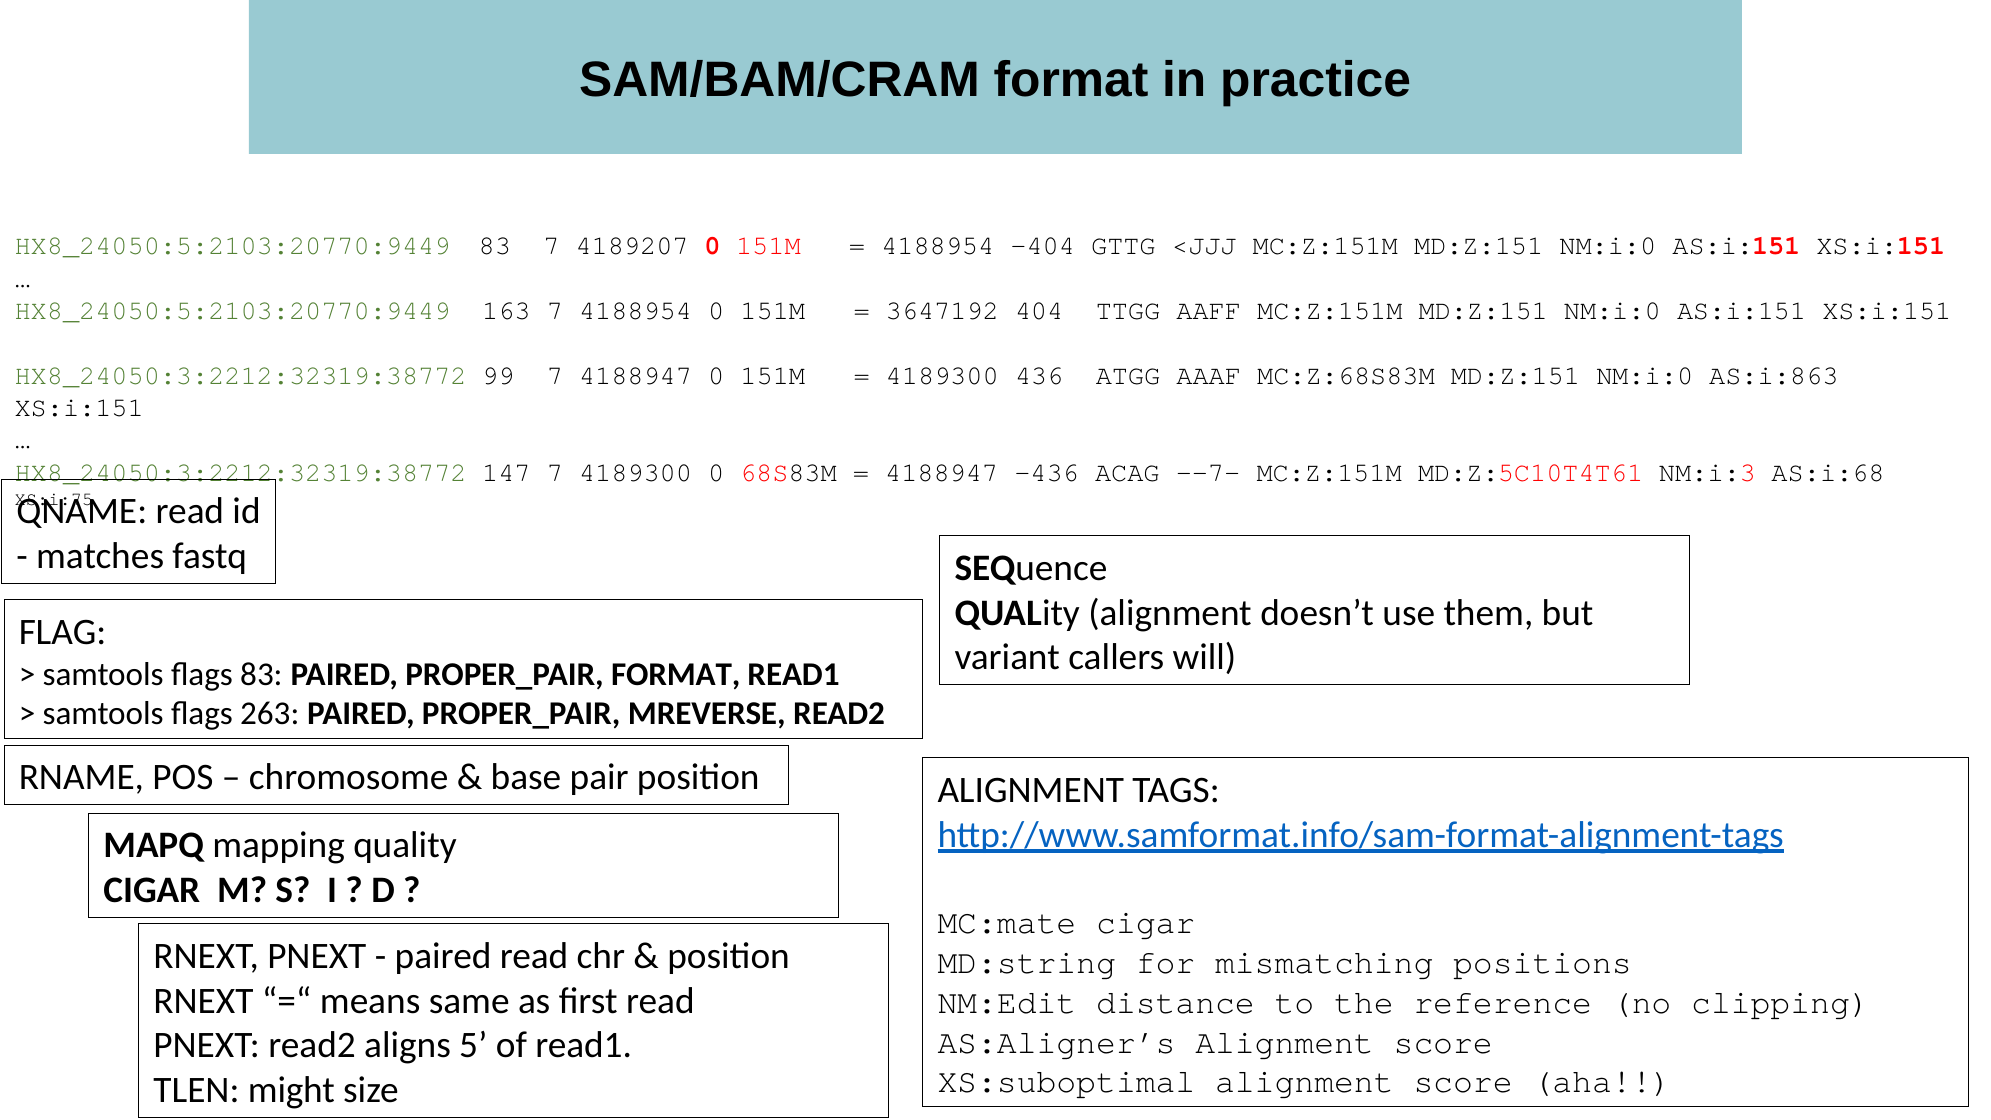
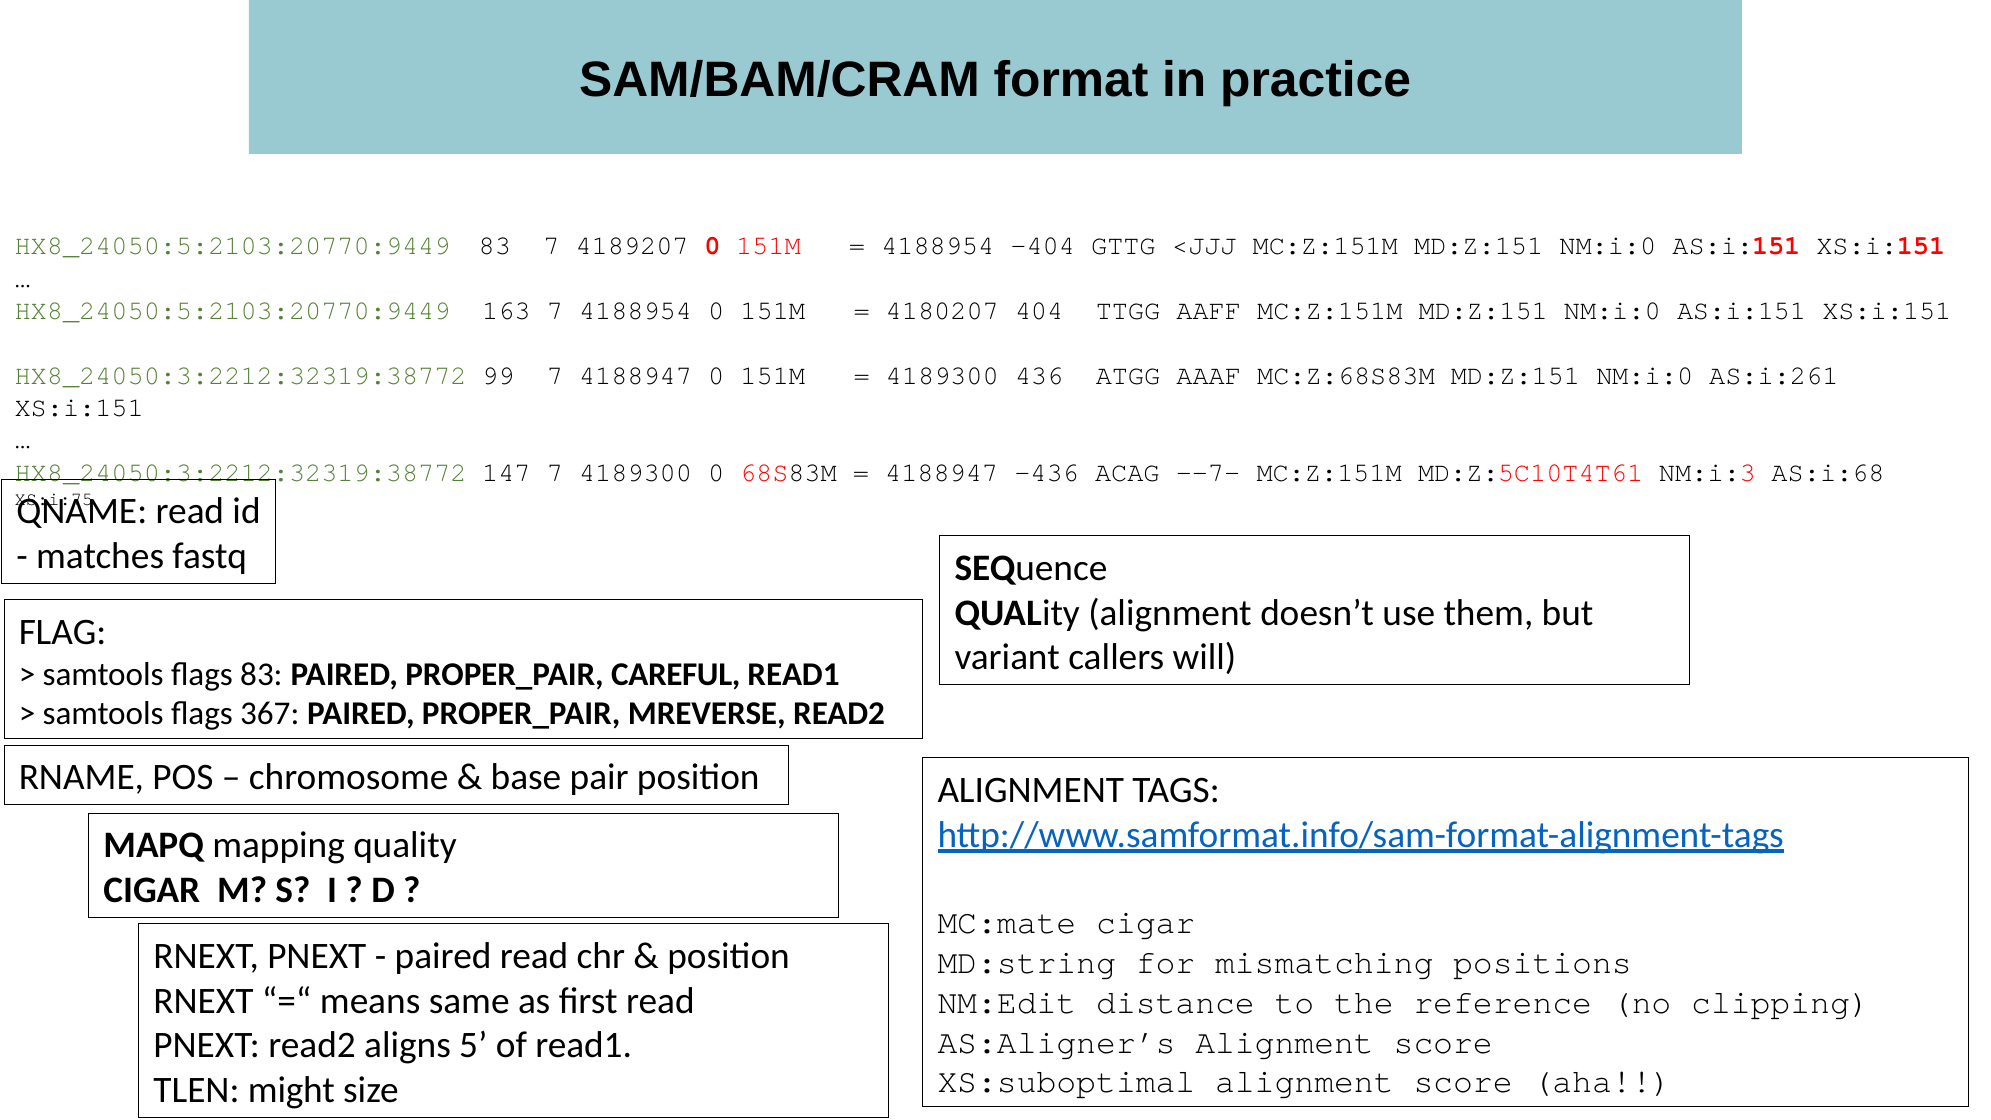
3647192: 3647192 -> 4180207 (942, 310)
AS:i:863: AS:i:863 -> AS:i:261 (1774, 375)
PROPER_PAIR FORMAT: FORMAT -> CAREFUL (676, 674)
263: 263 -> 367 (270, 714)
